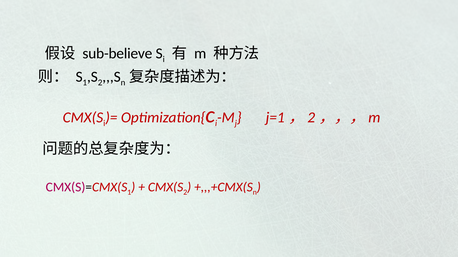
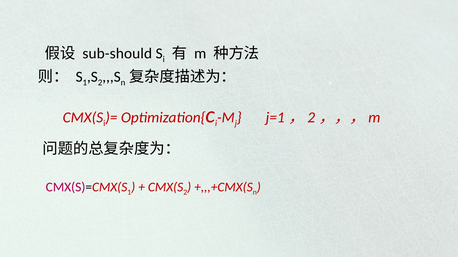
sub-believe: sub-believe -> sub-should (117, 53)
